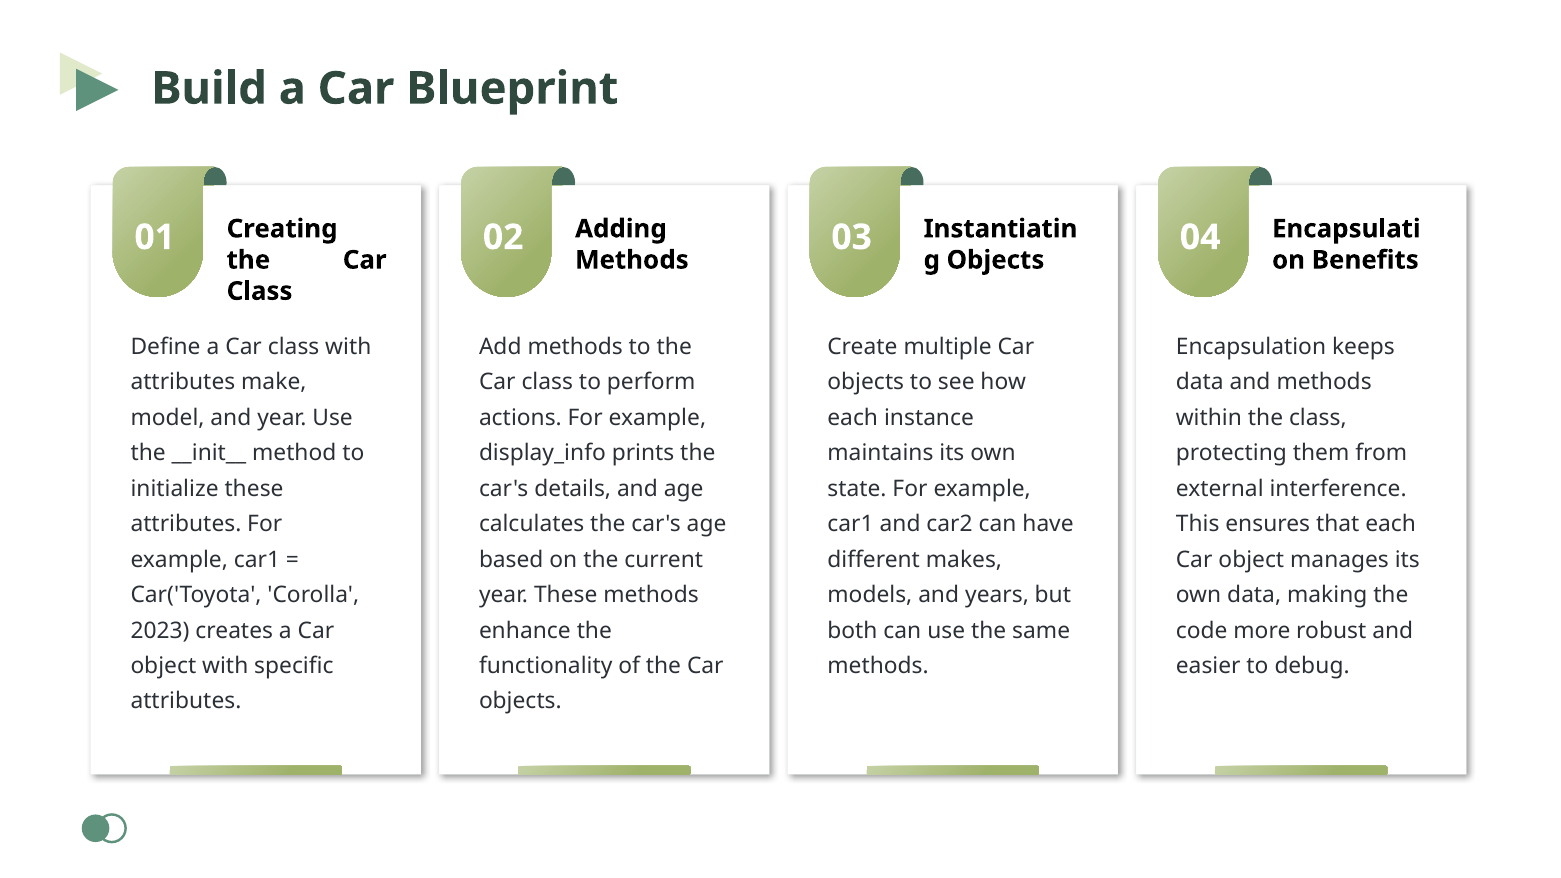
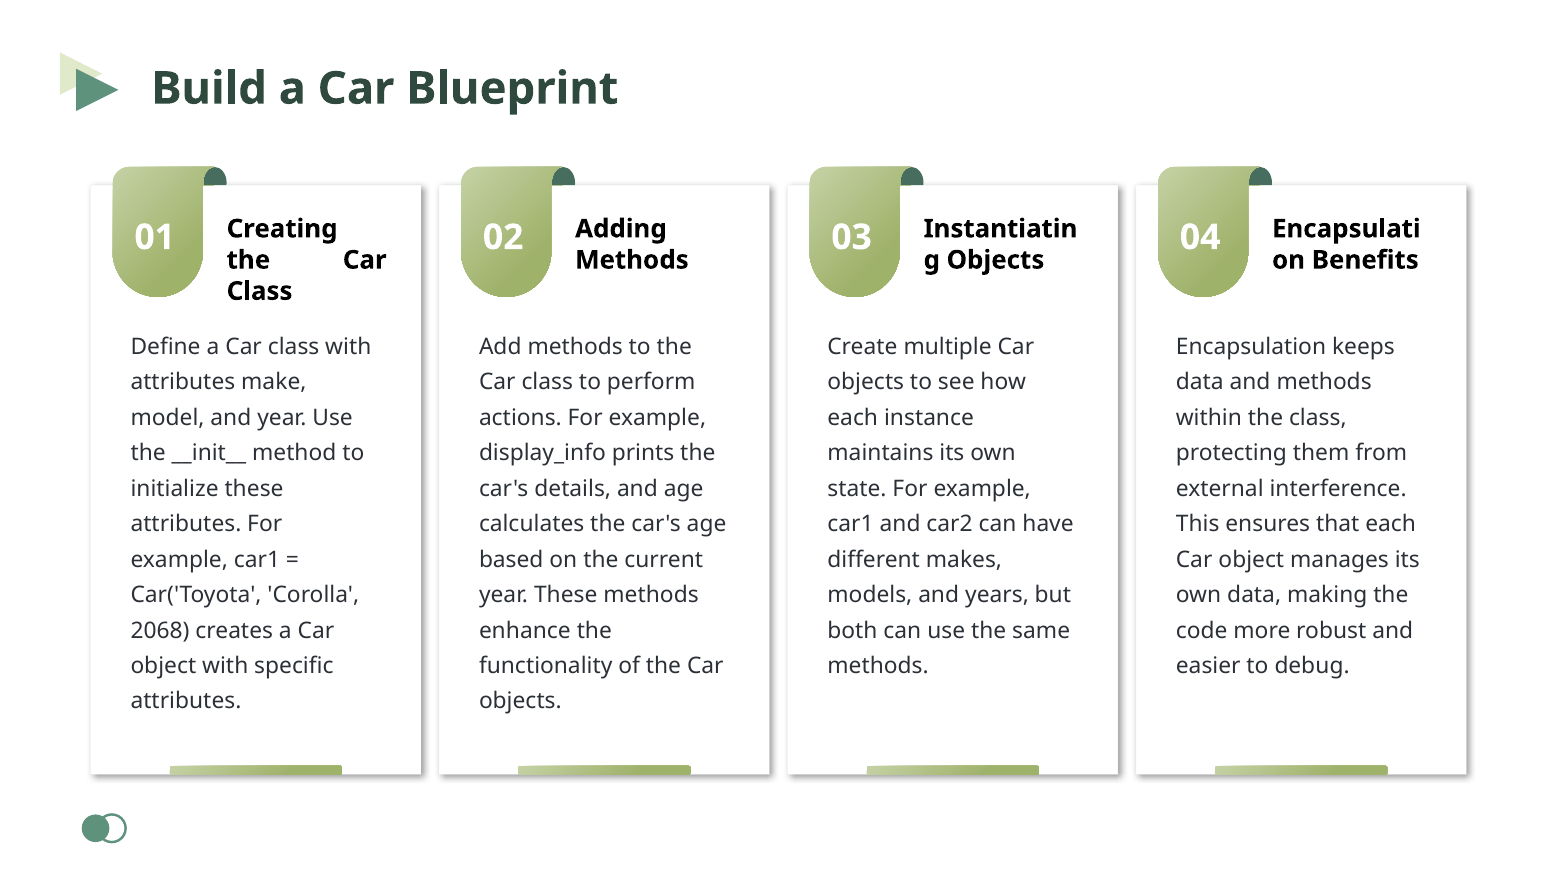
2023: 2023 -> 2068 (160, 631)
